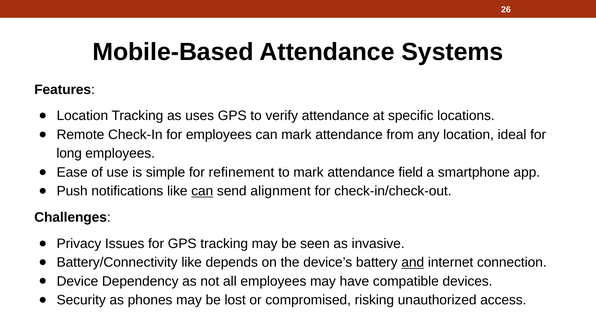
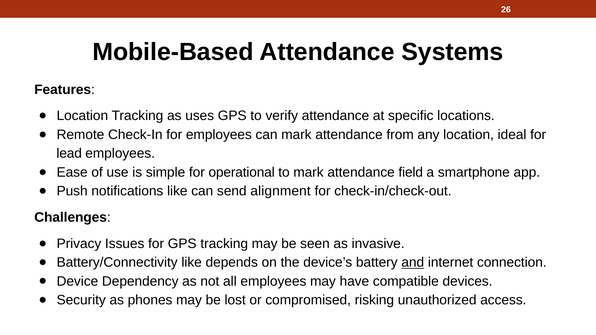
long: long -> lead (69, 154)
refinement: refinement -> operational (242, 172)
can underline: present -> none (202, 191)
